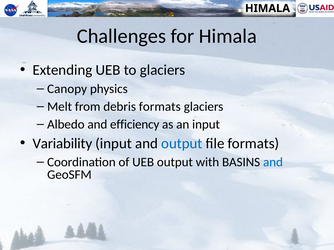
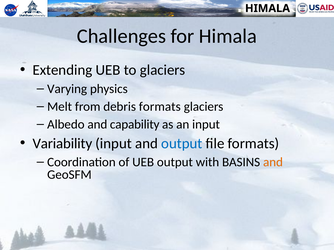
Canopy: Canopy -> Varying (67, 89)
efficiency: efficiency -> capability (135, 125)
and colour: blue -> orange (273, 163)
